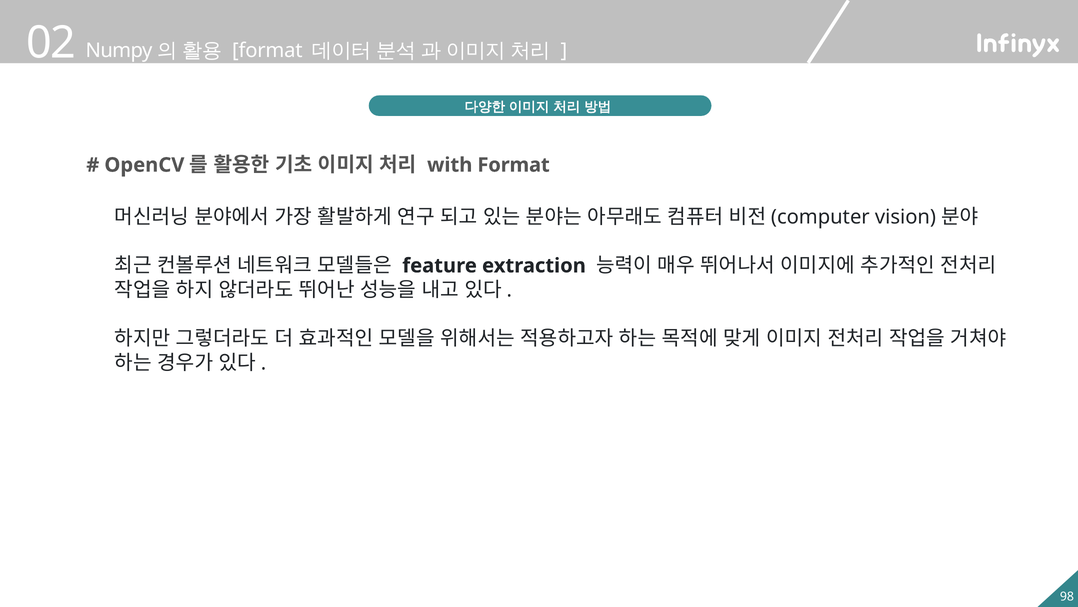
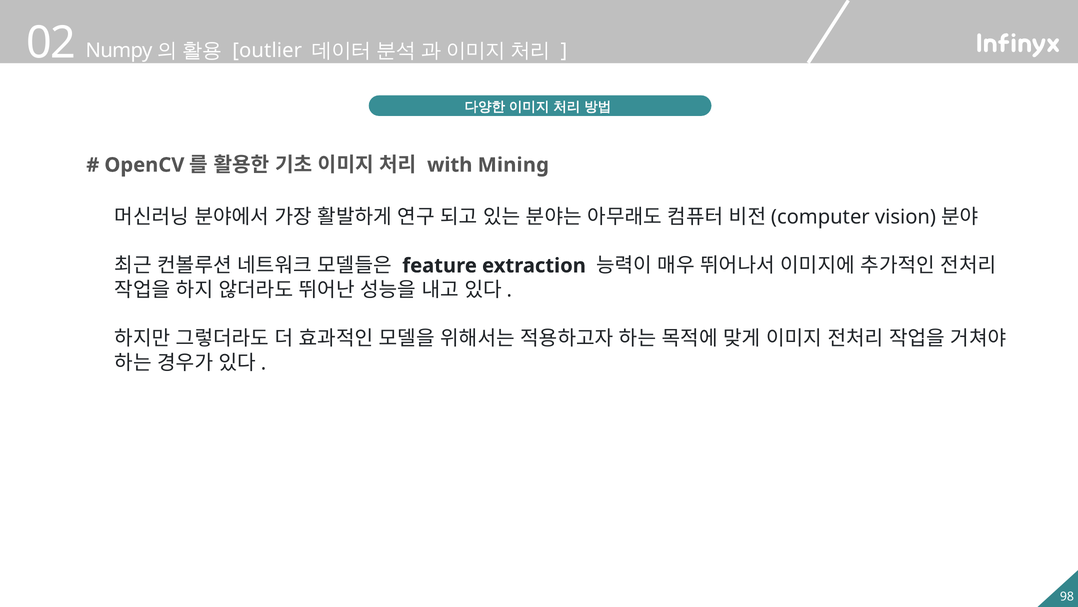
format: format -> outlier (267, 50)
with Format: Format -> Mining (513, 165)
